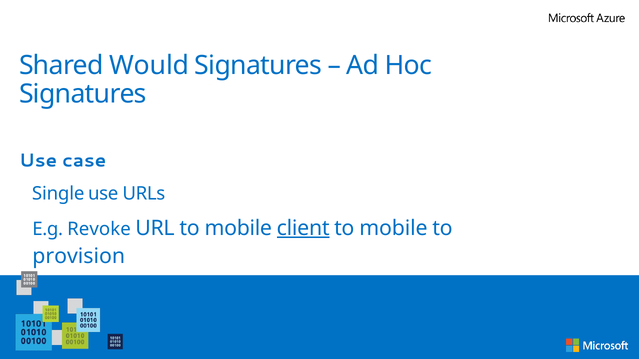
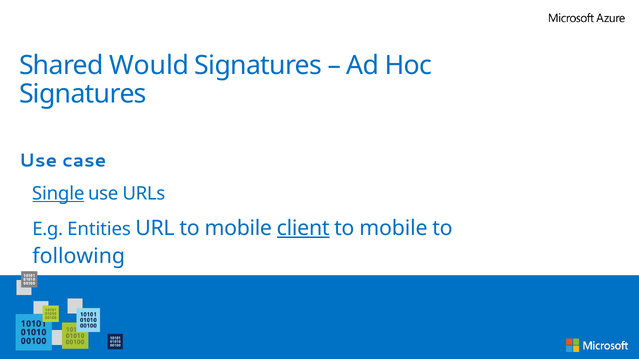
Single underline: none -> present (58, 194)
Revoke: Revoke -> Entities (99, 229)
provision: provision -> following (79, 257)
